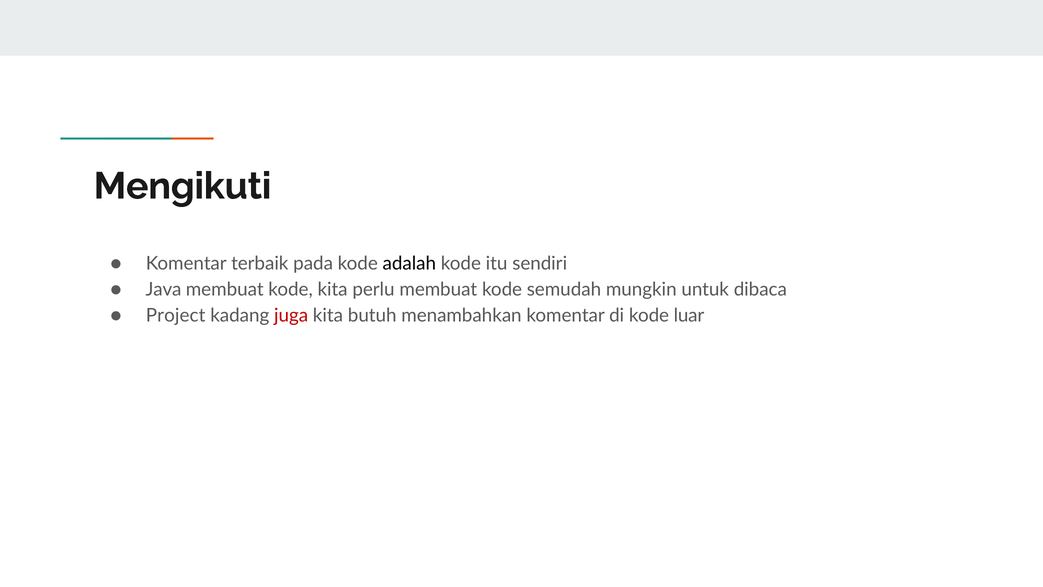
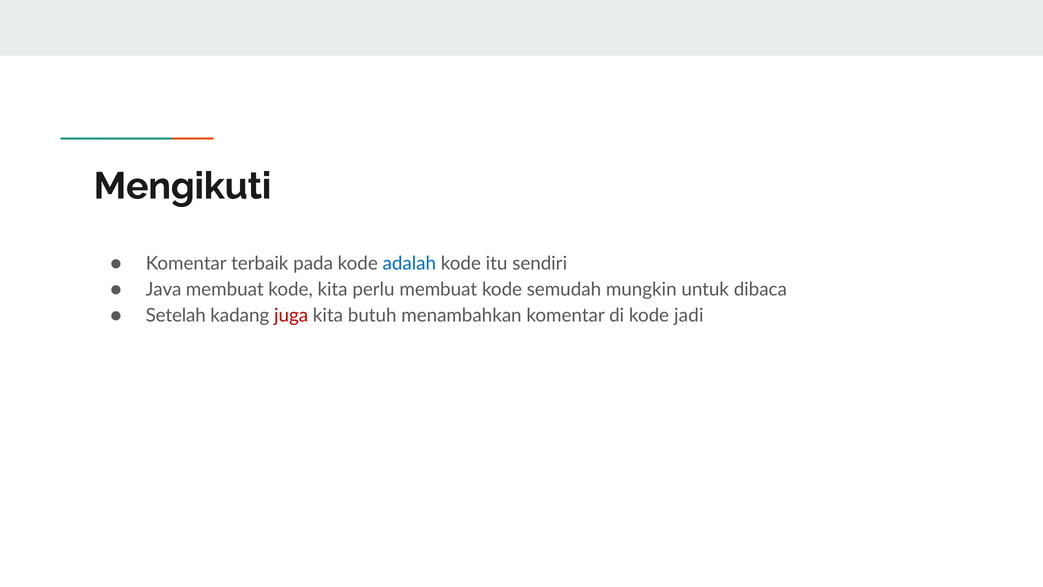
adalah colour: black -> blue (409, 264)
Project: Project -> Setelah (176, 316)
luar: luar -> jadi (689, 316)
